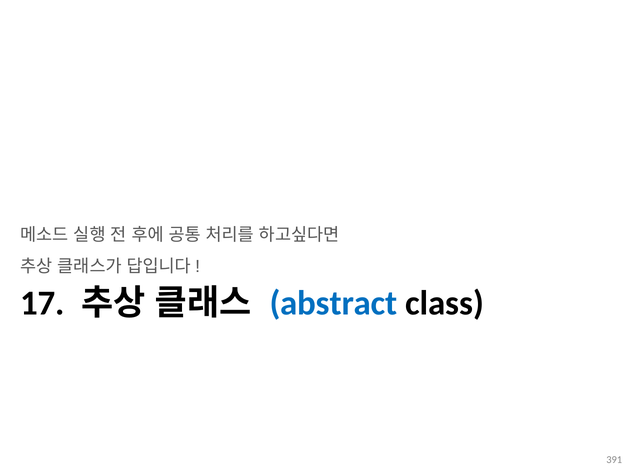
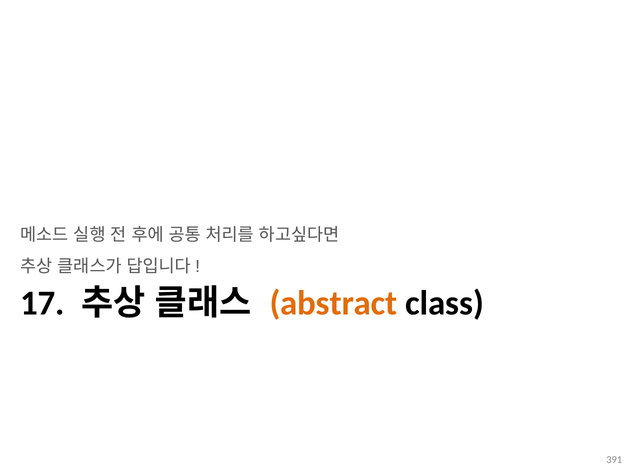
abstract colour: blue -> orange (333, 303)
